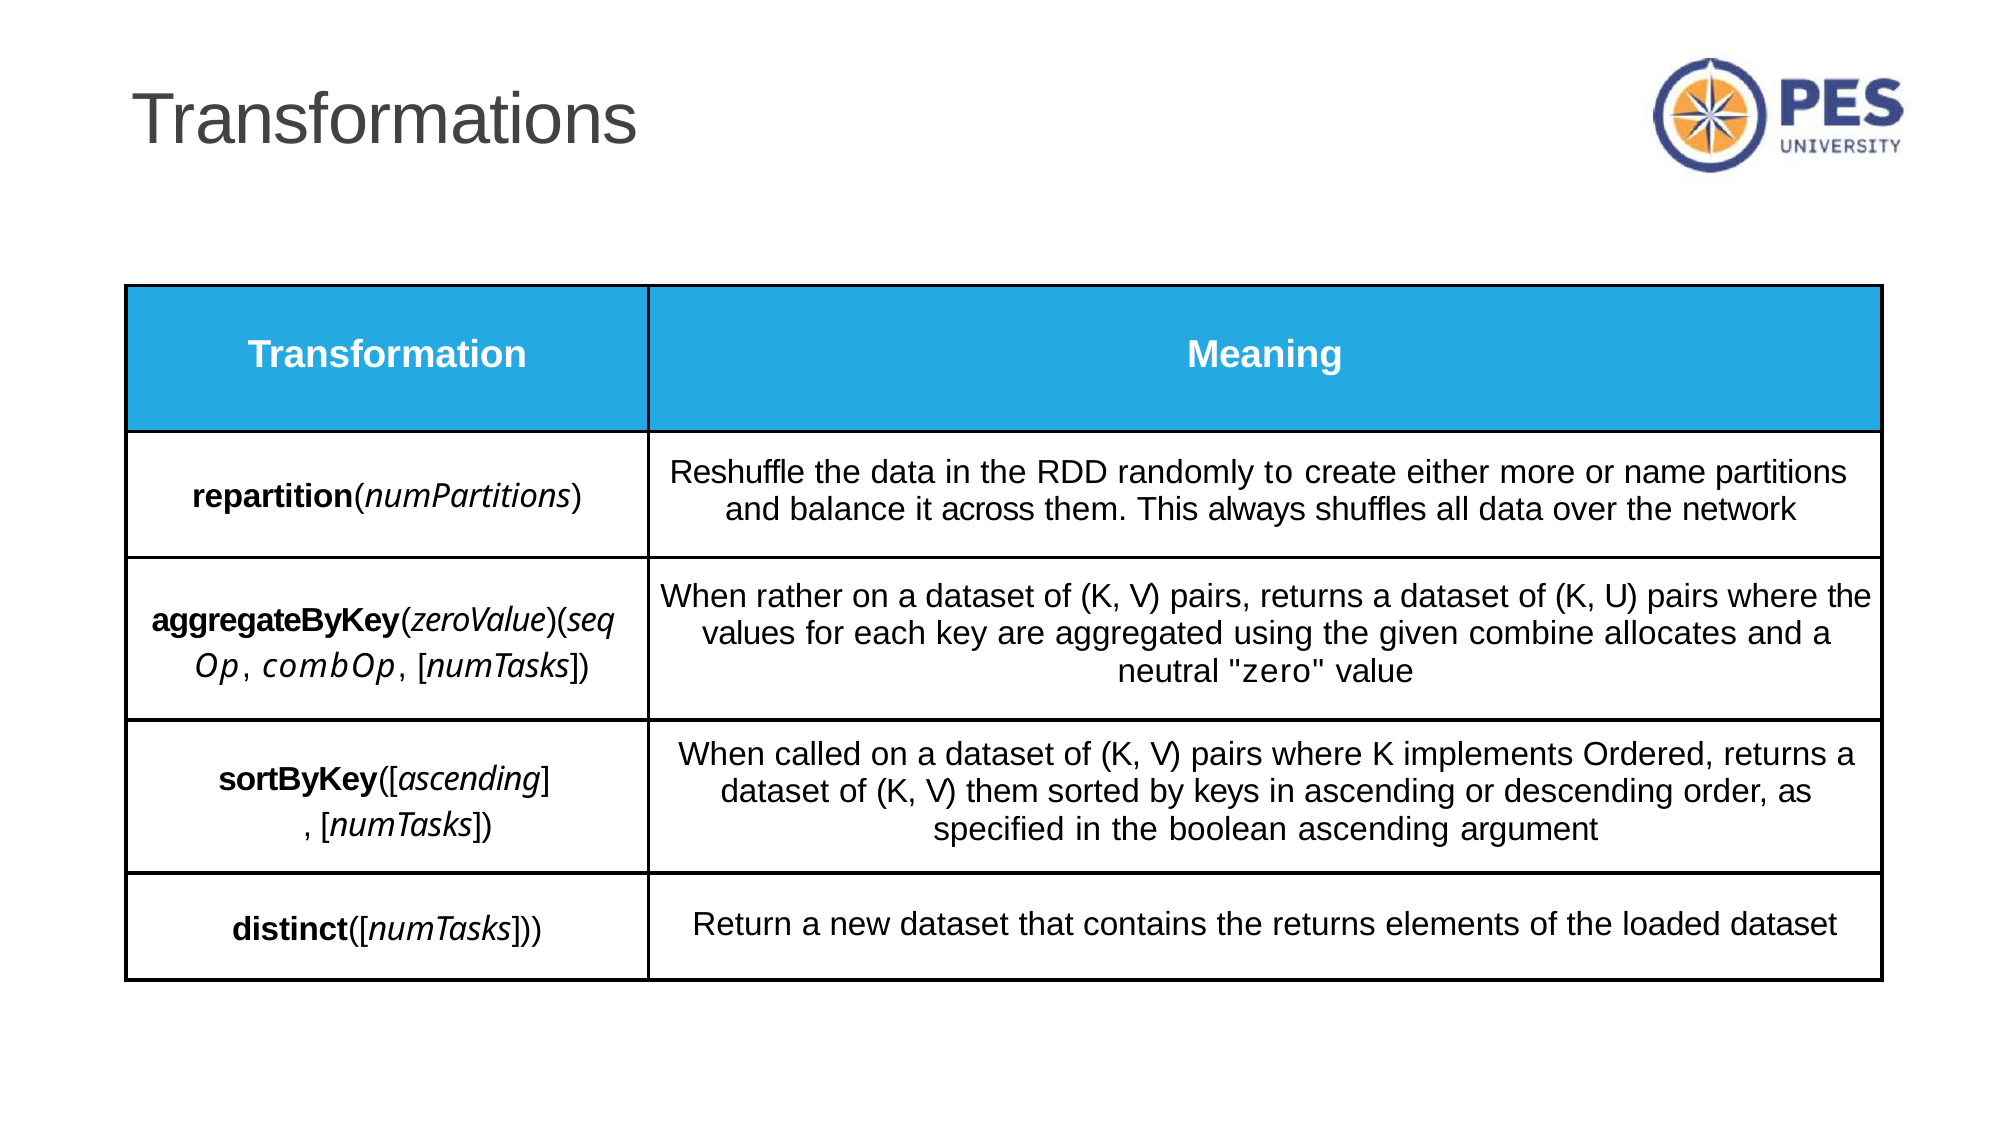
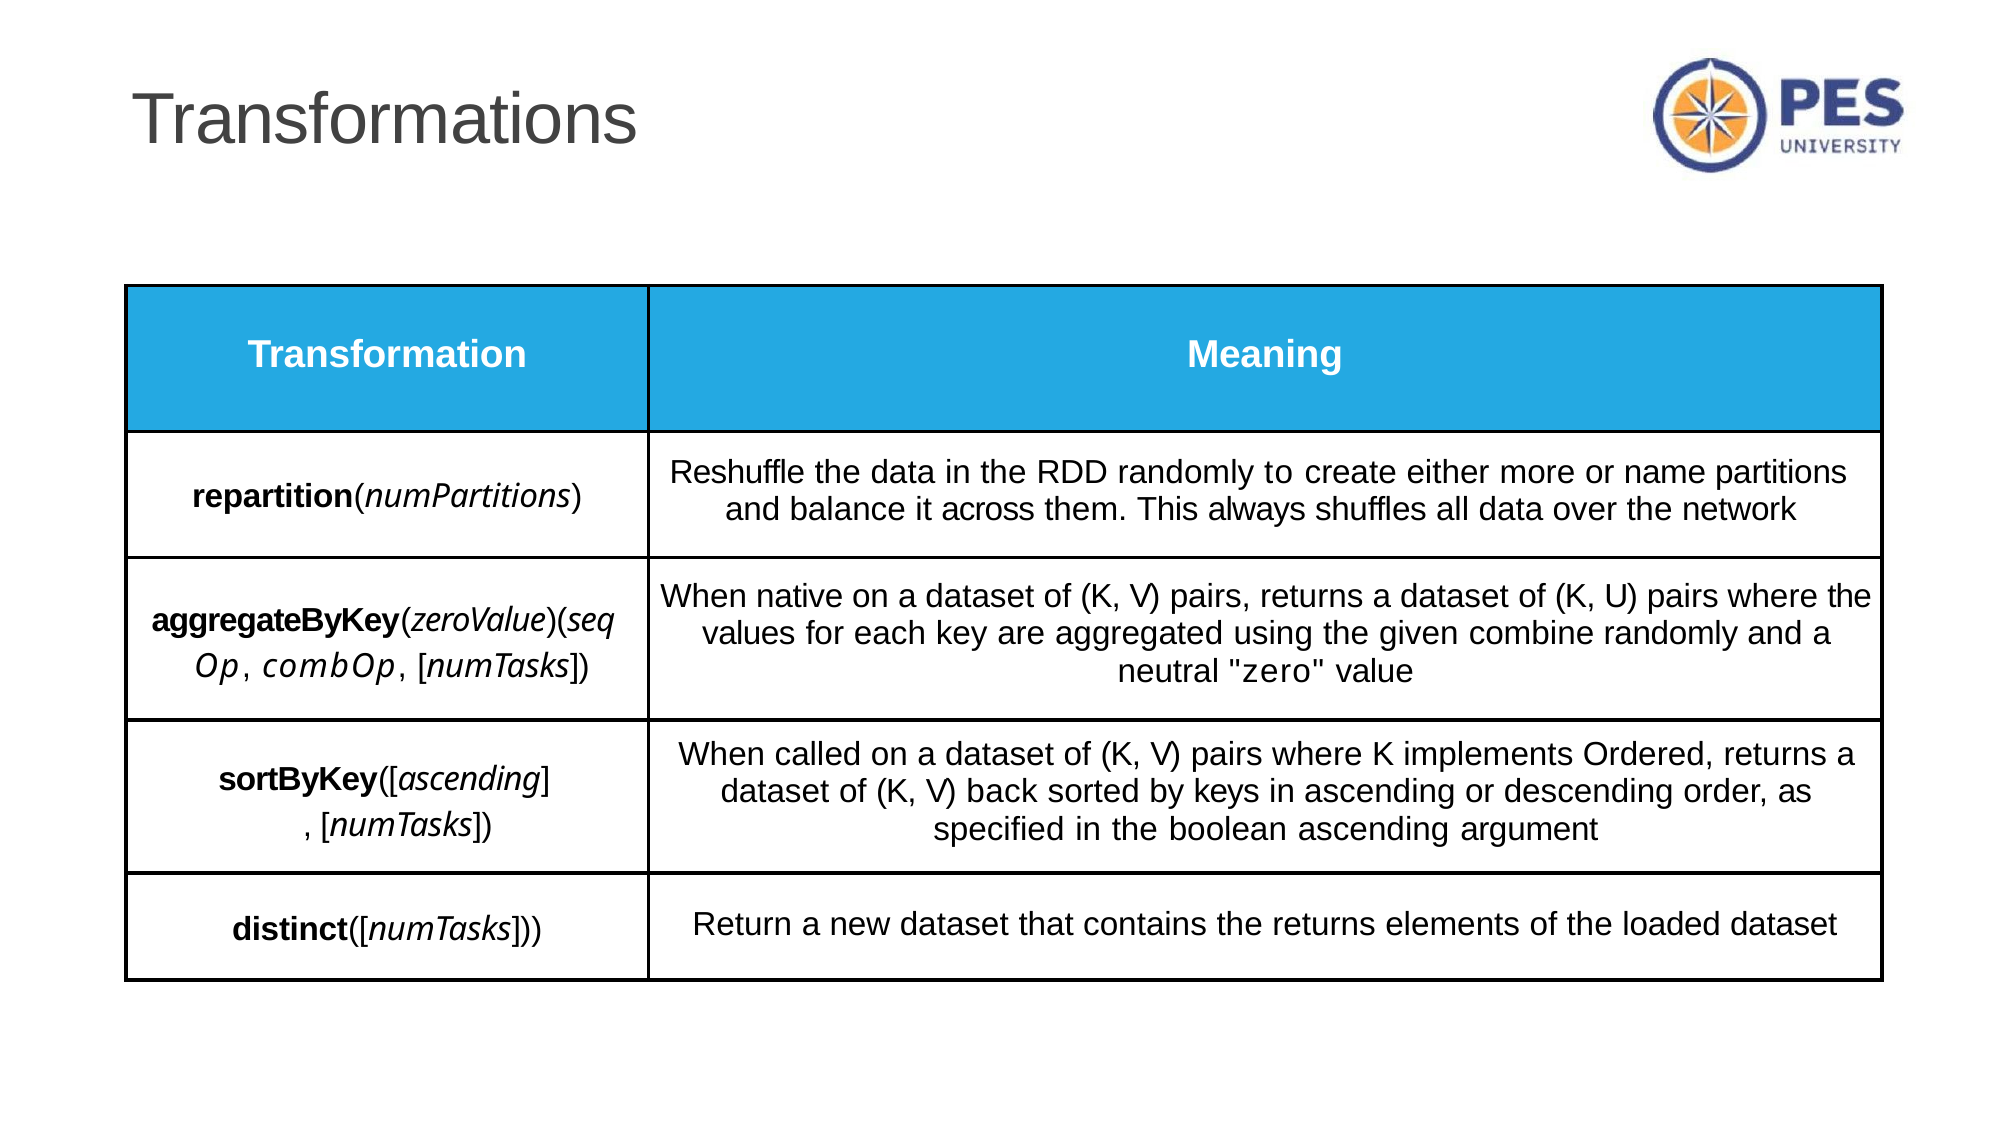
rather: rather -> native (800, 597)
combine allocates: allocates -> randomly (1671, 634)
V them: them -> back (1002, 792)
